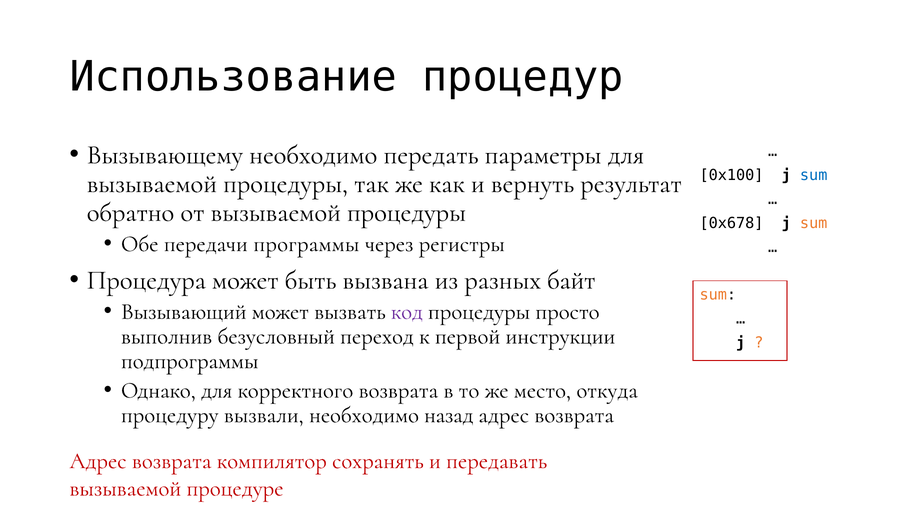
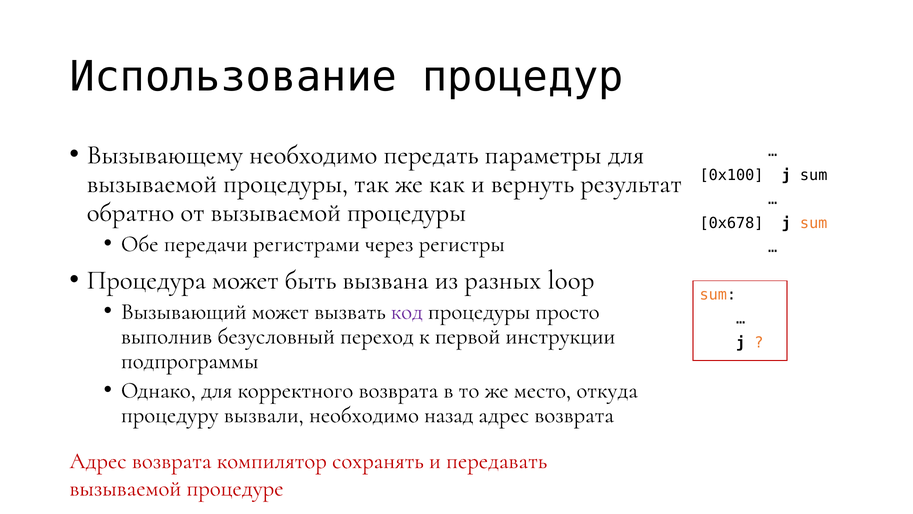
sum colour: blue -> black (814, 175)
программы: программы -> регистрами (306, 243)
байт: байт -> loop (571, 280)
